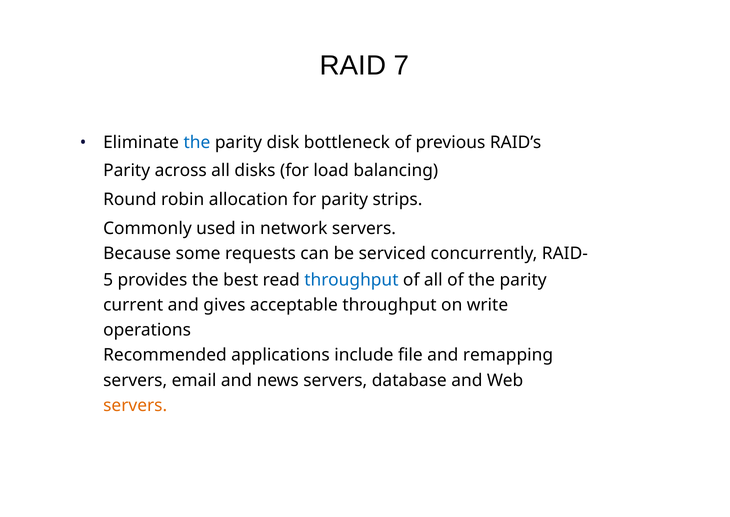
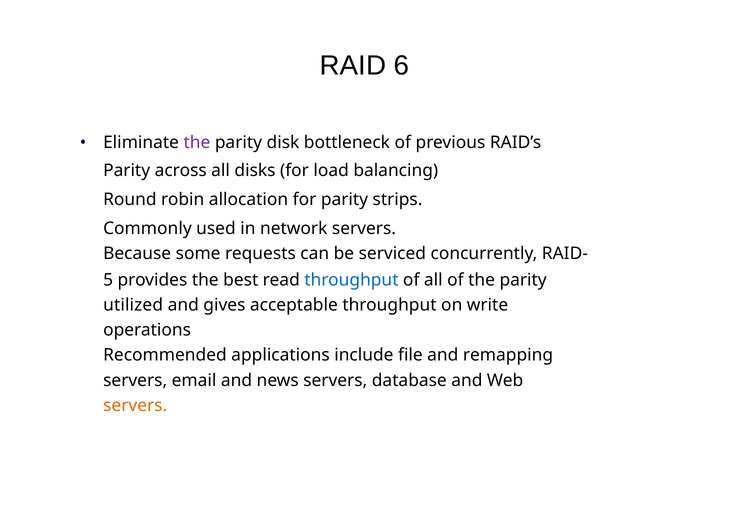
7: 7 -> 6 (402, 65)
the colour: blue -> purple (197, 142)
current: current -> utilized (133, 305)
